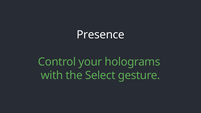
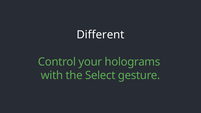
Presence: Presence -> Different (100, 35)
